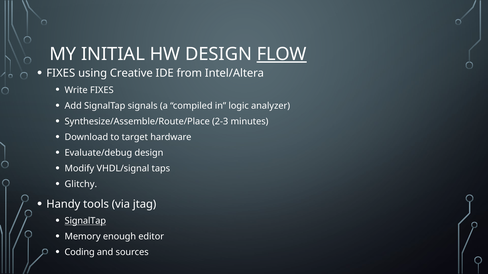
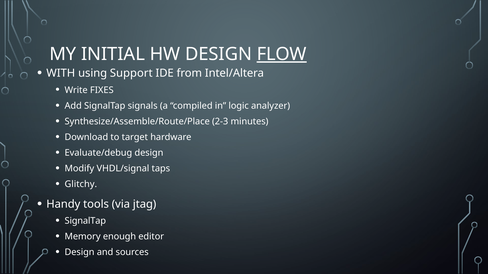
FIXES: FIXES -> WITH (61, 73)
Creative: Creative -> Support (131, 73)
SignalTap underline: present -> none (85, 221)
Coding: Coding -> Design (80, 253)
